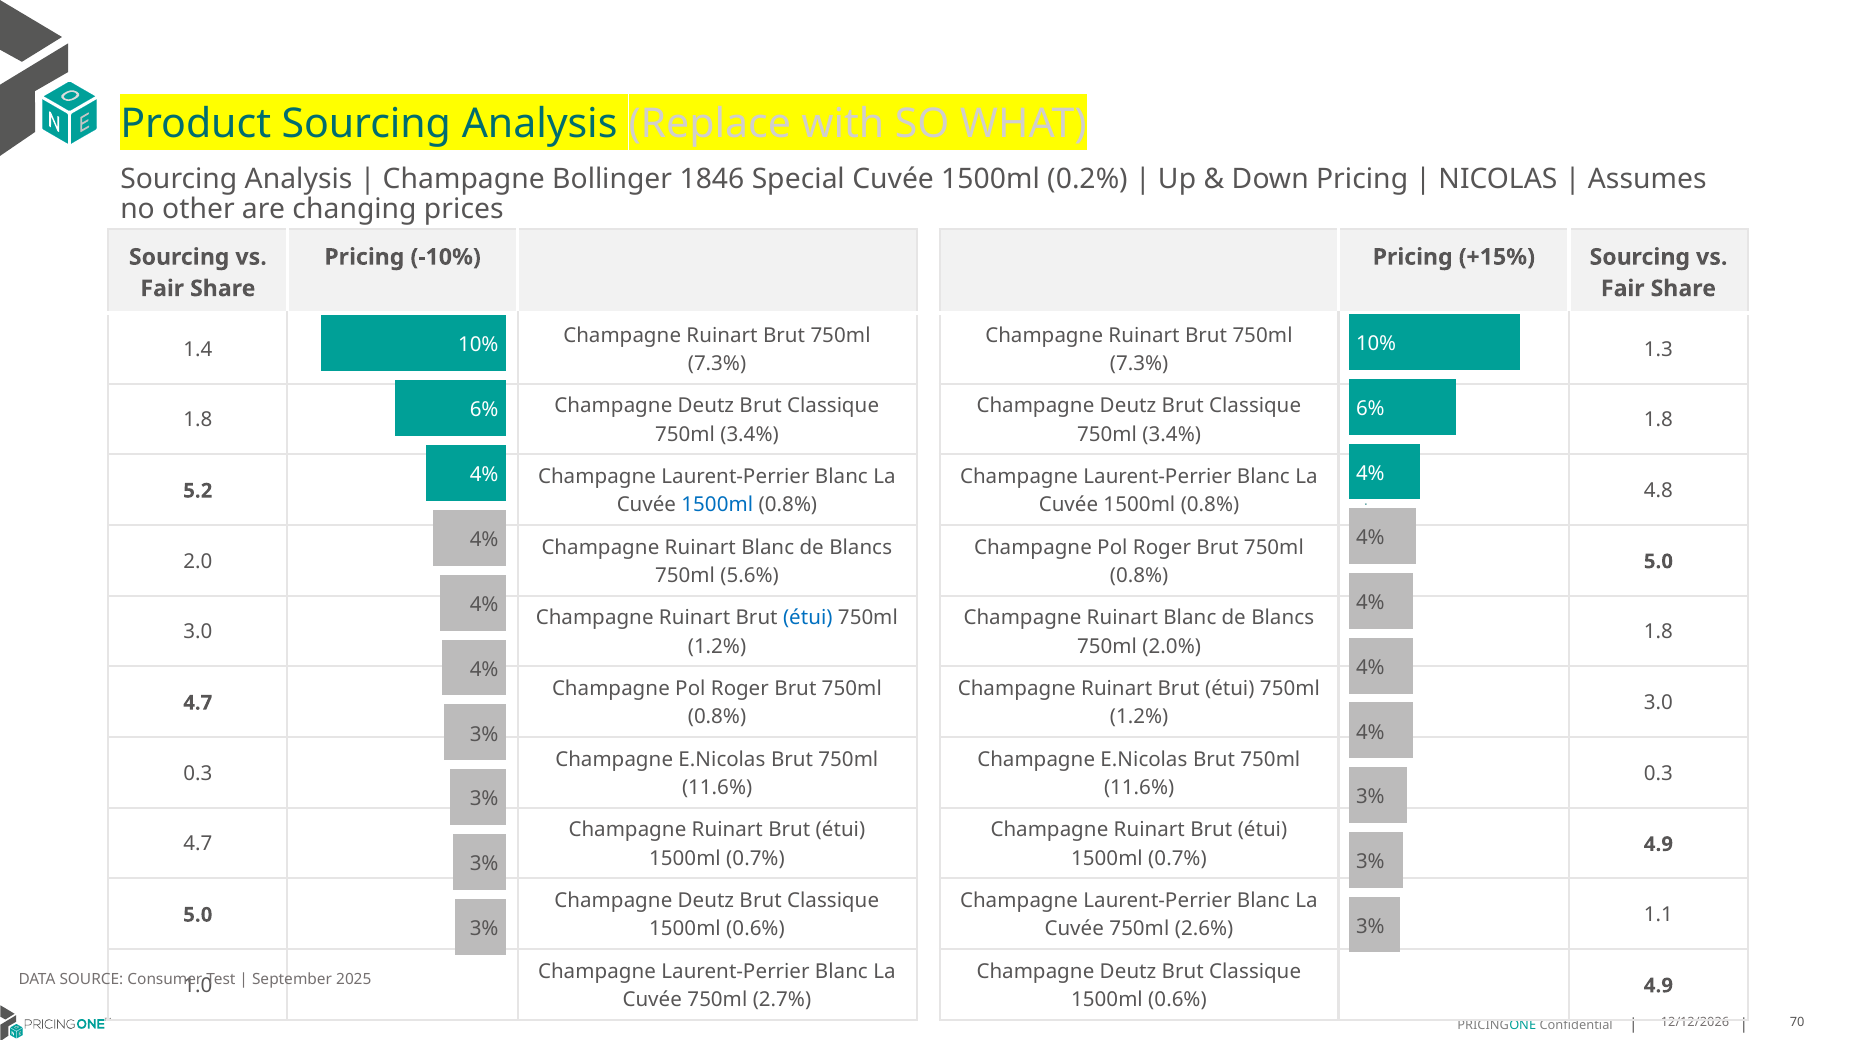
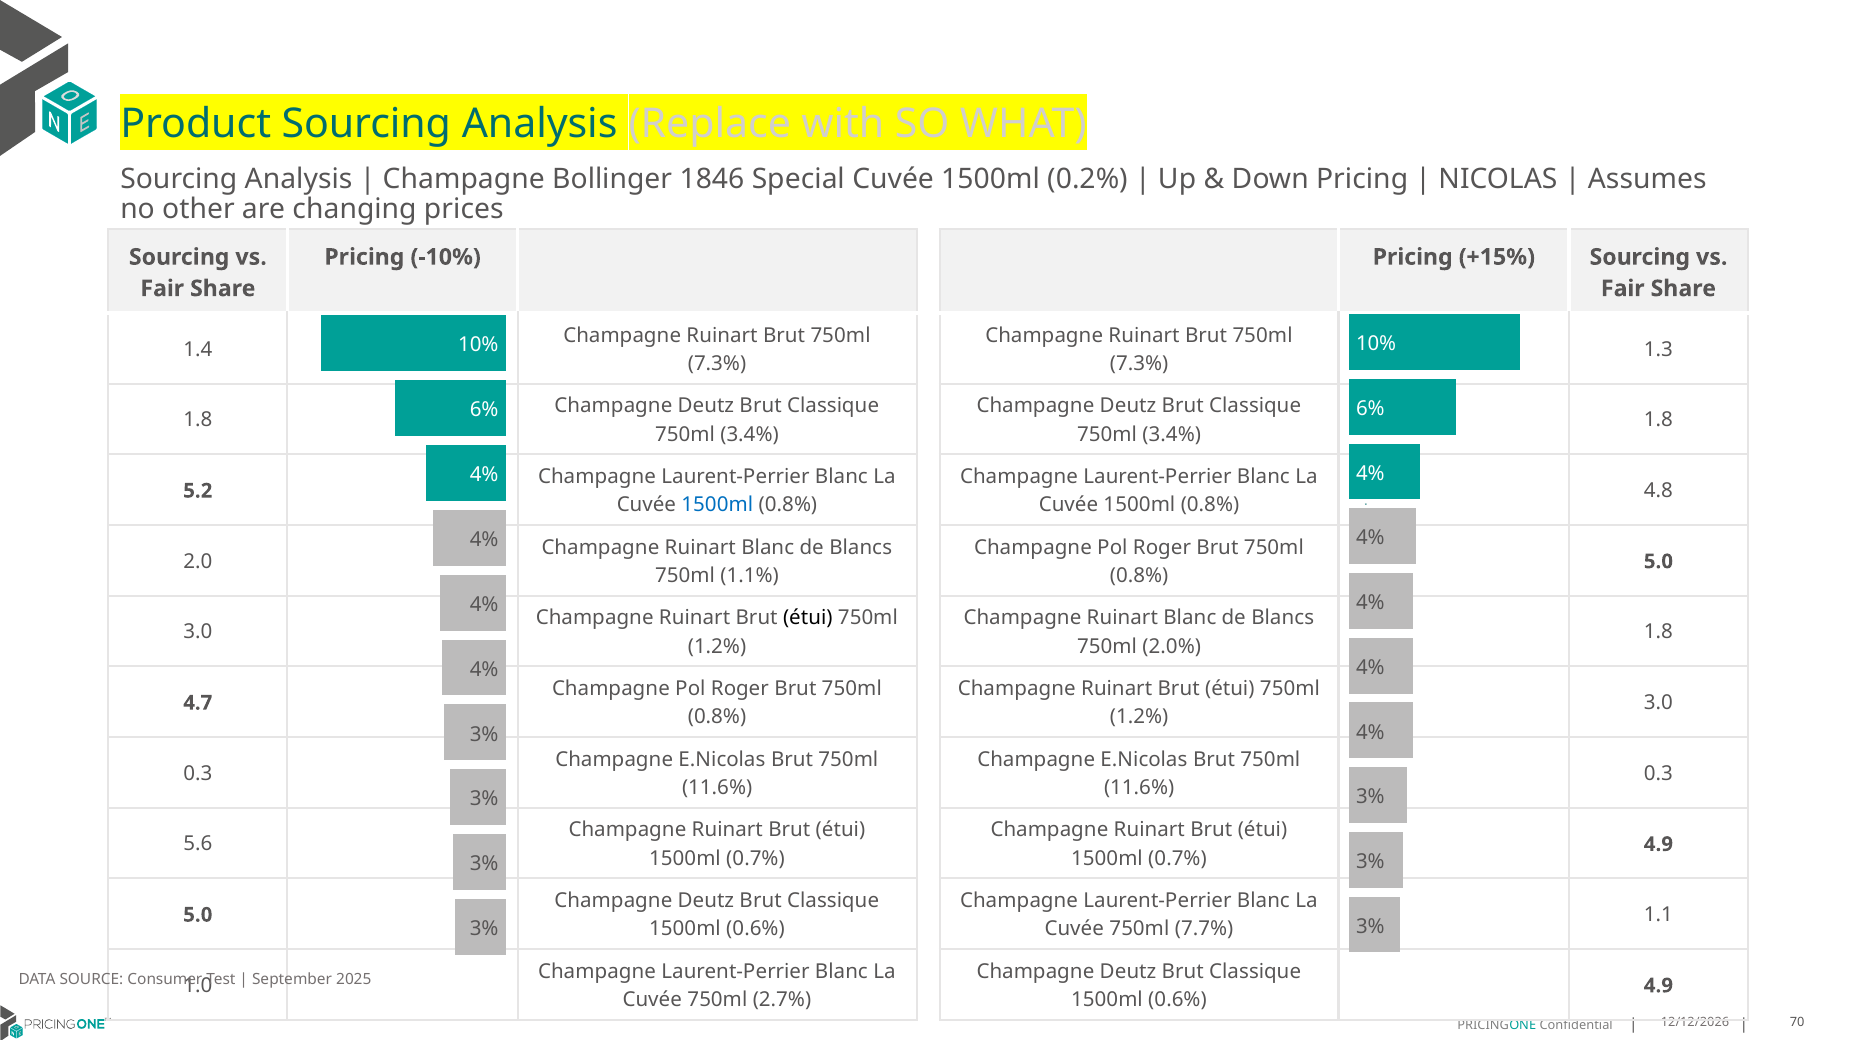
5.6%: 5.6% -> 1.1% (750, 576)
étui colour: blue -> black (808, 618)
4.7: 4.7 -> 5.6 (198, 845)
2.6%: 2.6% -> 7.7% (1204, 930)
